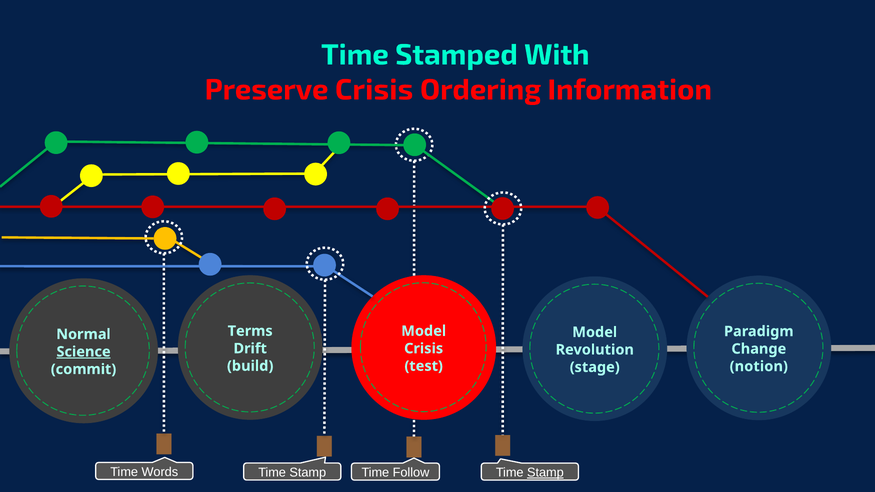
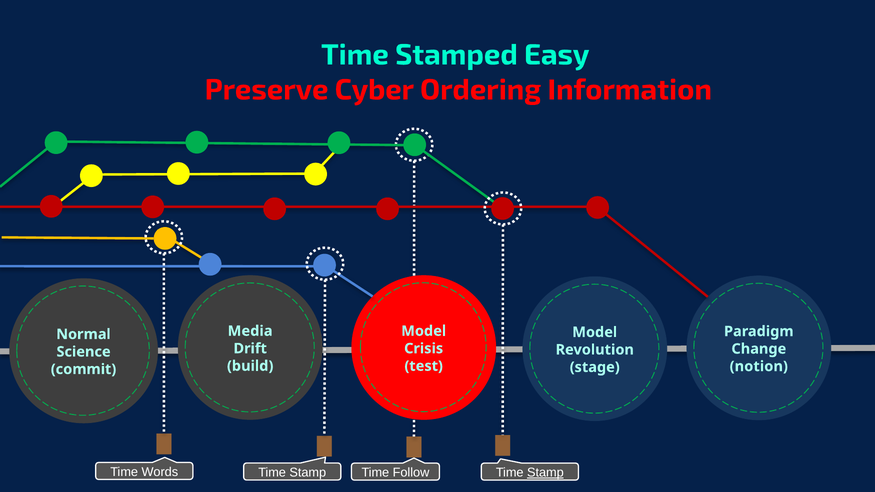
With: With -> Easy (557, 55)
Preserve Crisis: Crisis -> Cyber (374, 90)
Terms: Terms -> Media (250, 331)
Science underline: present -> none (84, 352)
